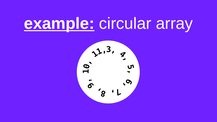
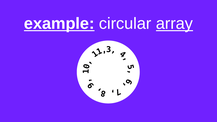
array underline: none -> present (174, 24)
